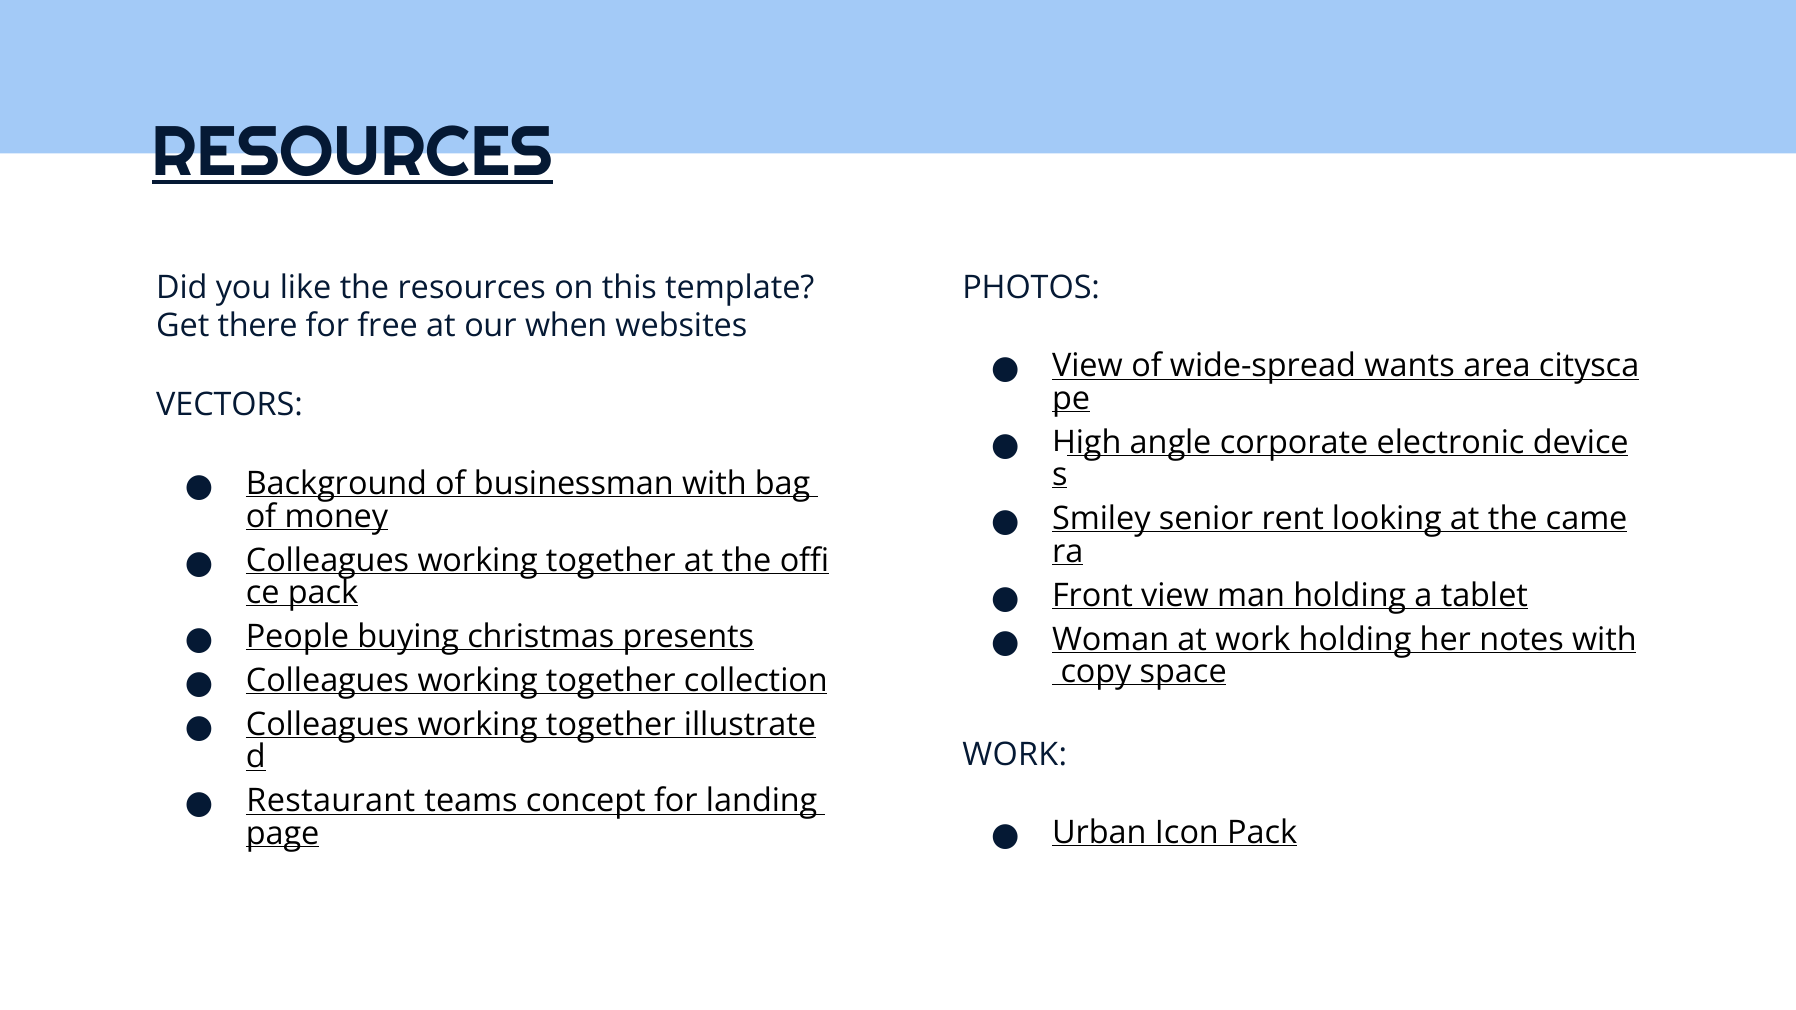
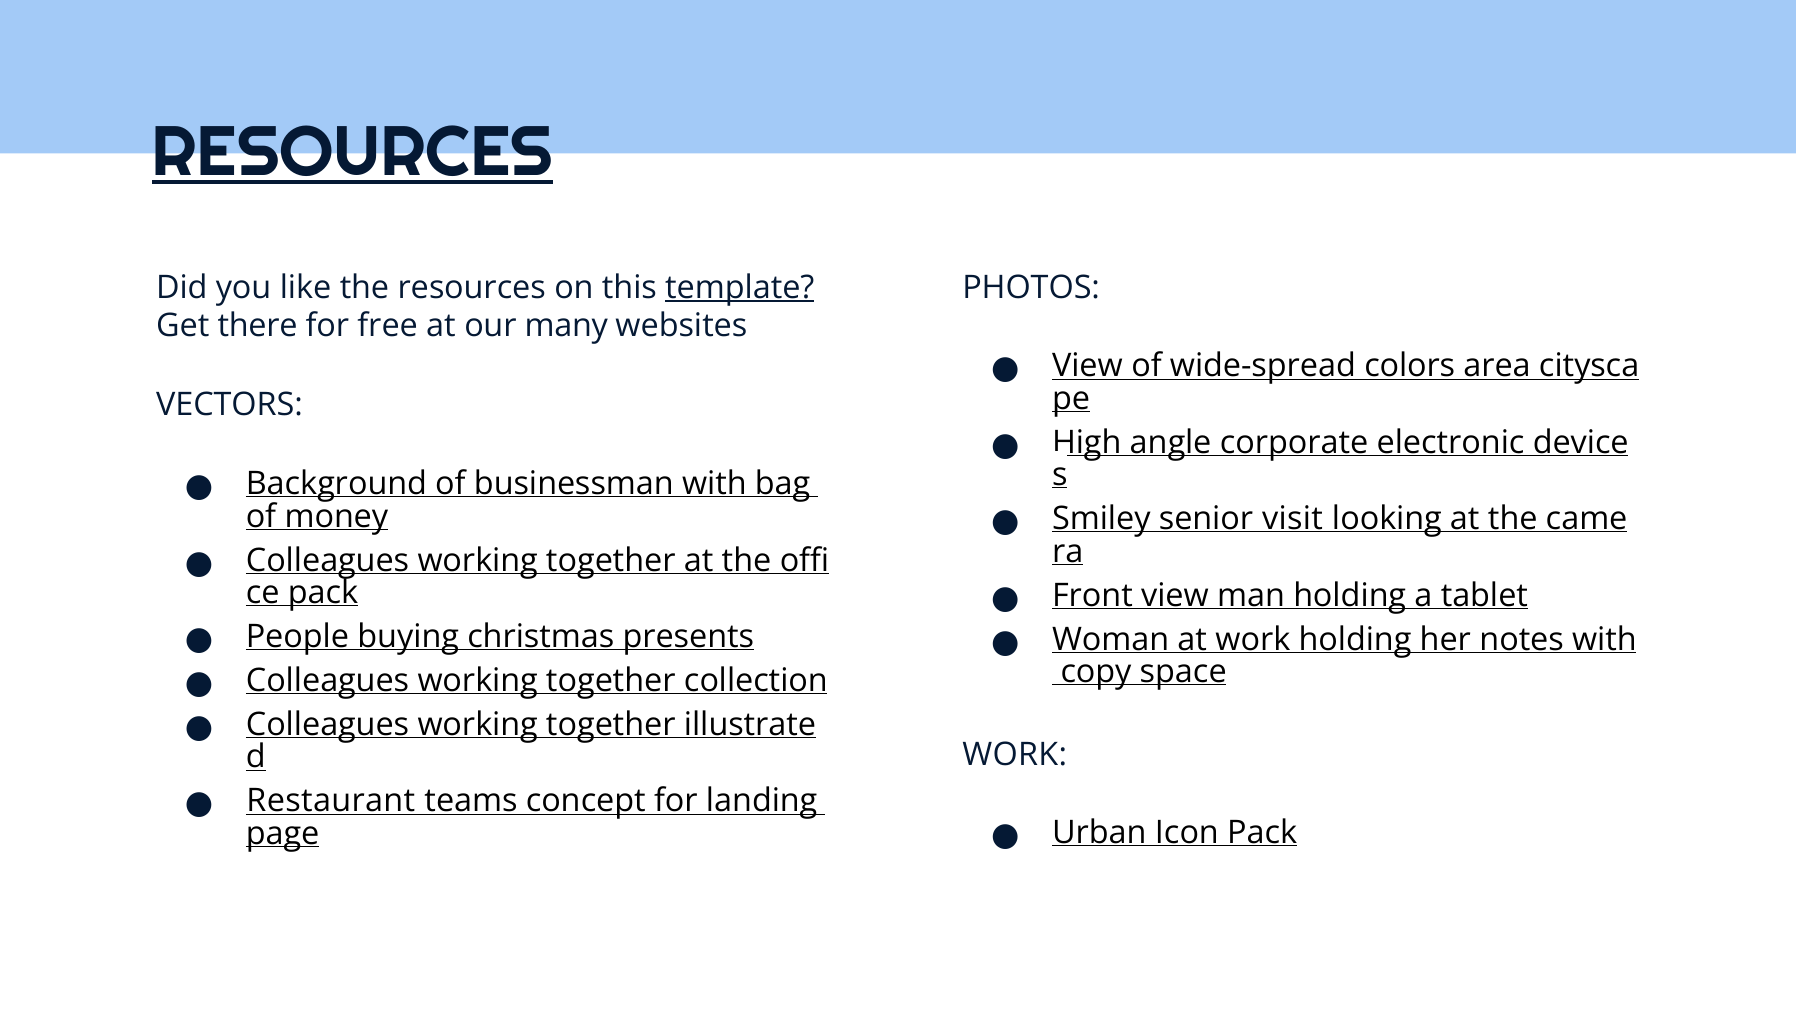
template underline: none -> present (740, 287)
when: when -> many (566, 326)
wants: wants -> colors (1410, 366)
rent: rent -> visit (1292, 519)
